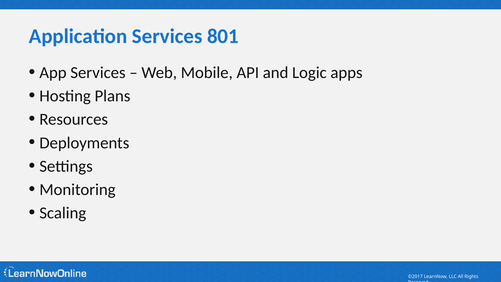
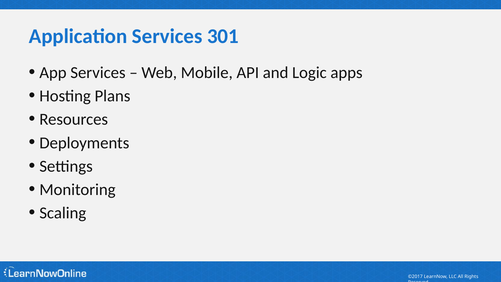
801: 801 -> 301 (223, 36)
